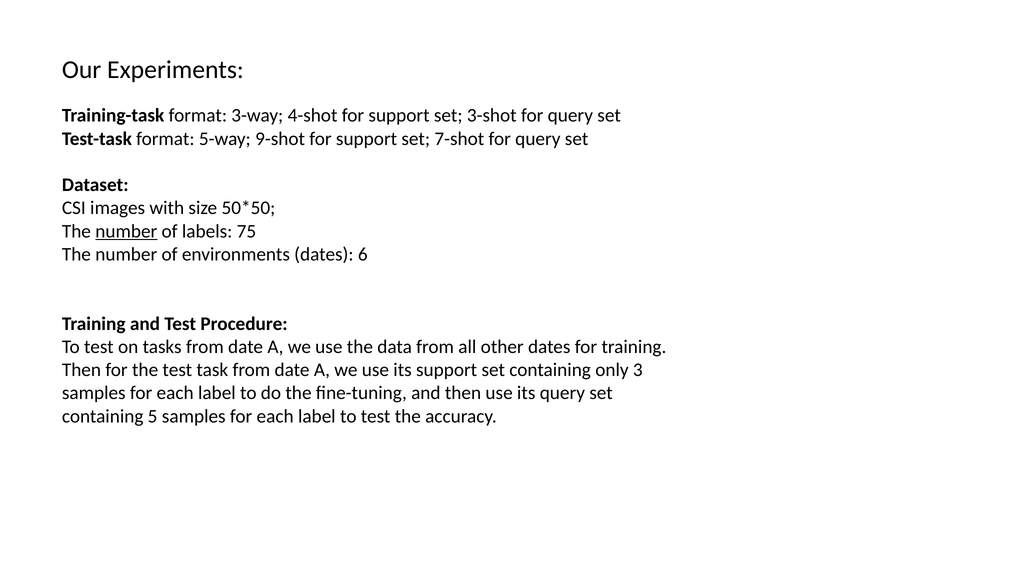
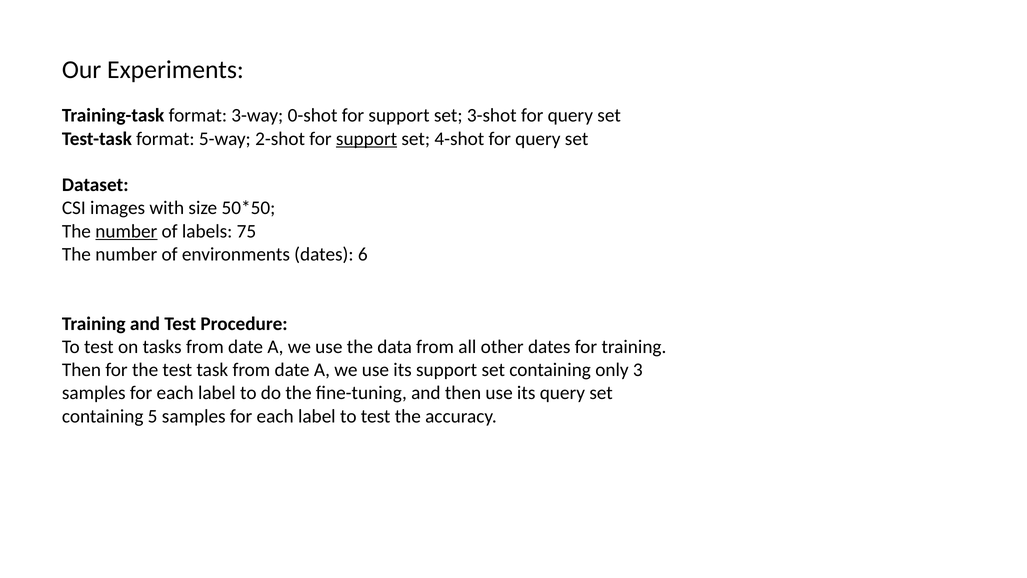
4-shot: 4-shot -> 0-shot (313, 116)
9-shot: 9-shot -> 2-shot (280, 139)
support underline: none -> present (367, 139)
7-shot: 7-shot -> 4-shot (459, 139)
